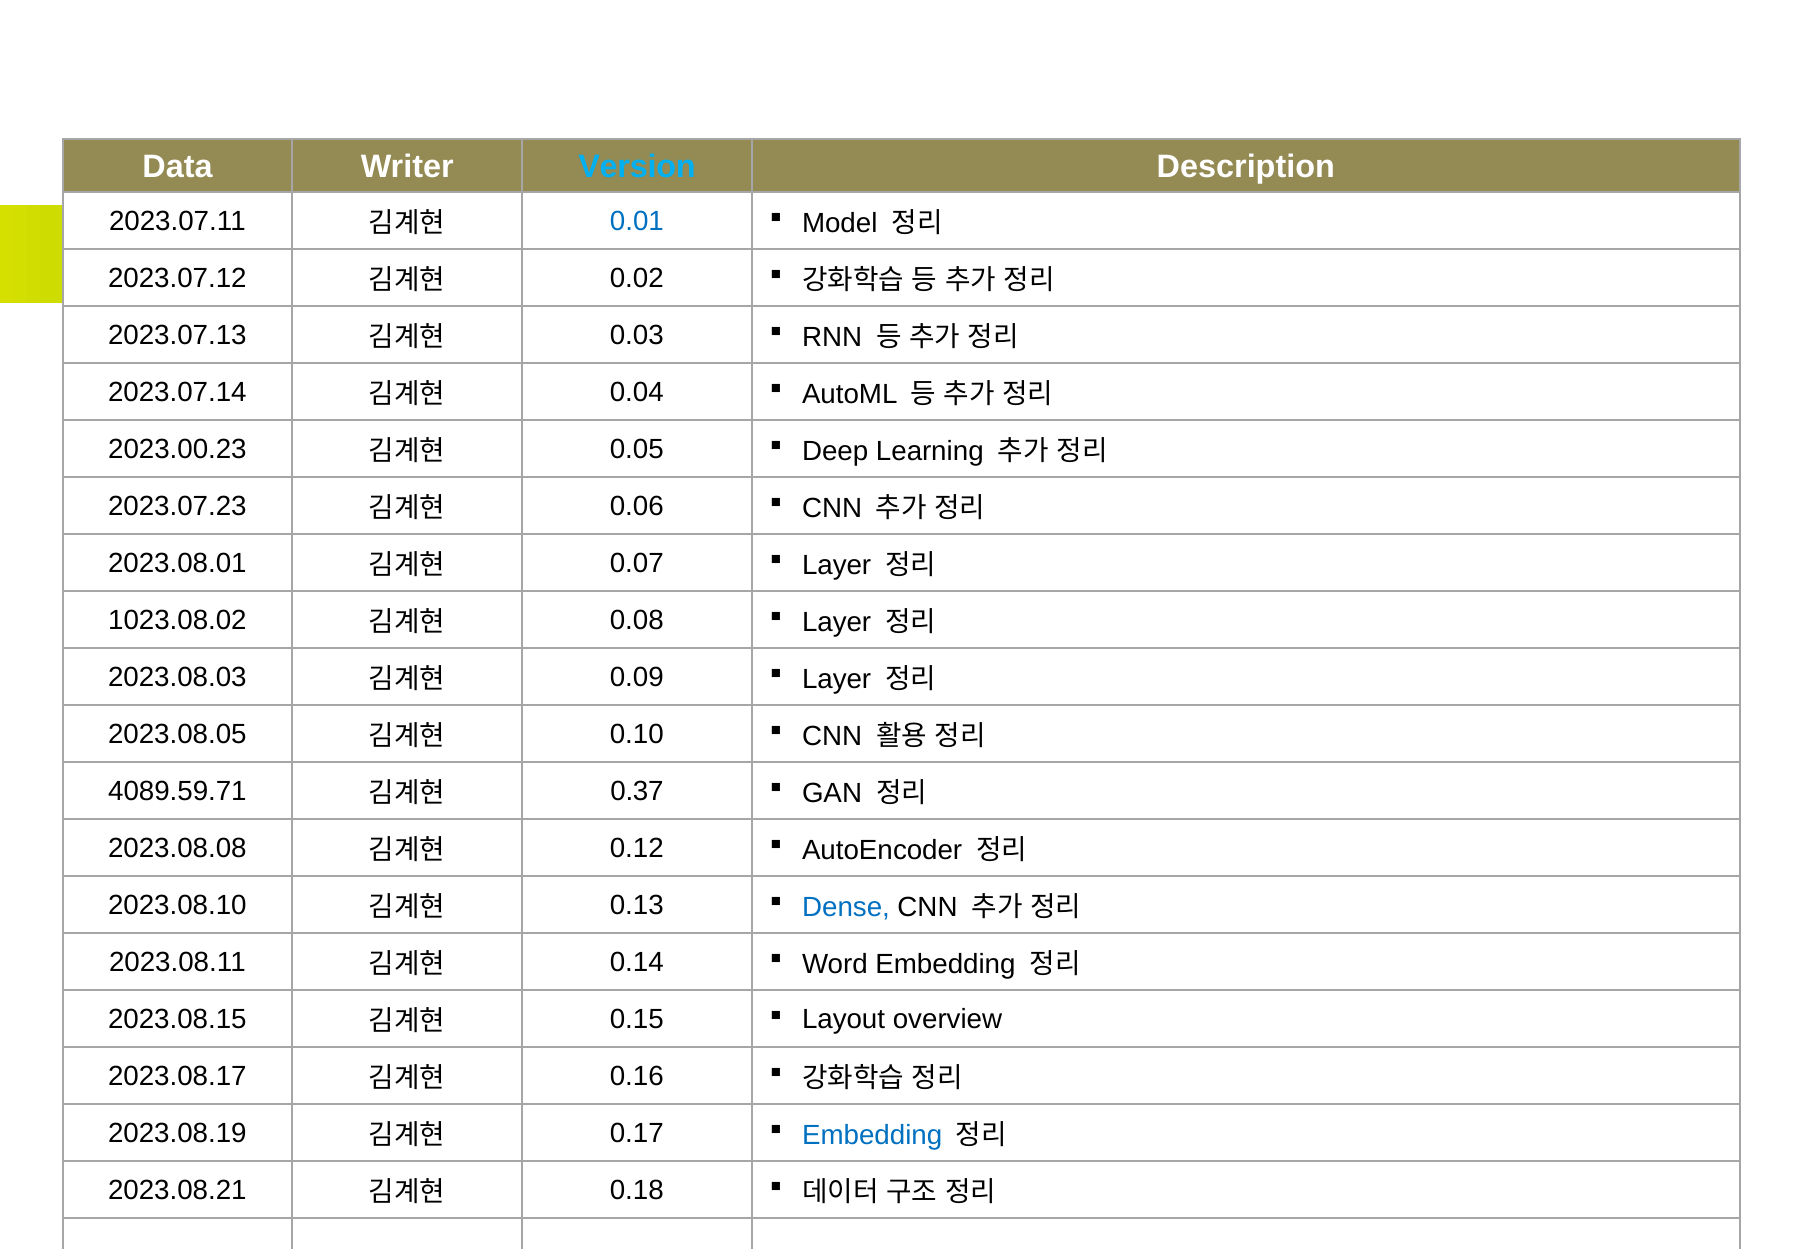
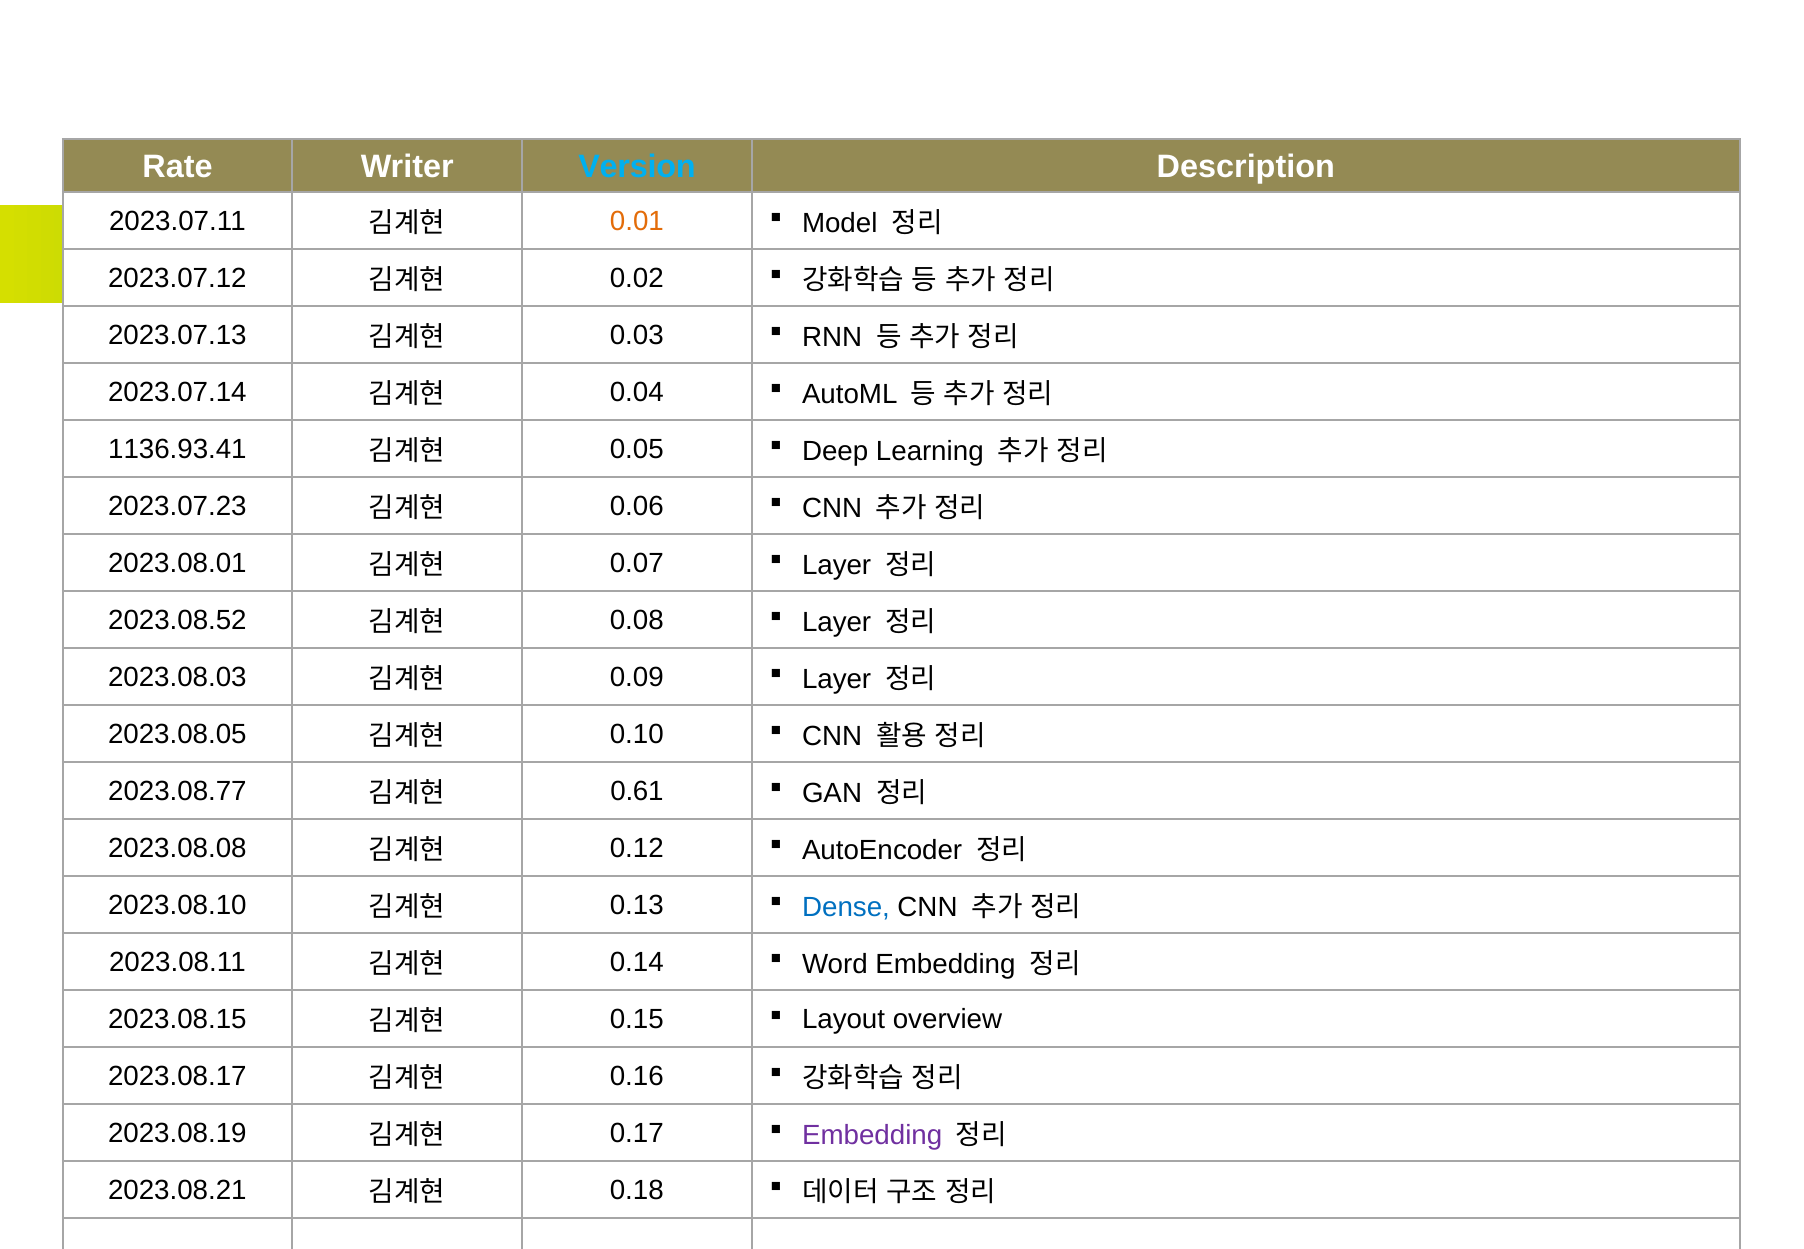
Data: Data -> Rate (178, 166)
0.01 colour: blue -> orange (637, 221)
2023.00.23: 2023.00.23 -> 1136.93.41 (177, 449)
1023.08.02: 1023.08.02 -> 2023.08.52 (177, 620)
4089.59.71: 4089.59.71 -> 2023.08.77 (177, 791)
0.37: 0.37 -> 0.61 (637, 791)
Embedding colour: blue -> purple (872, 1135)
